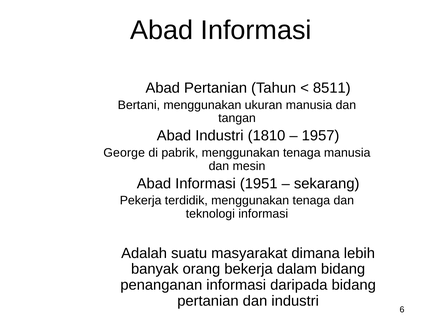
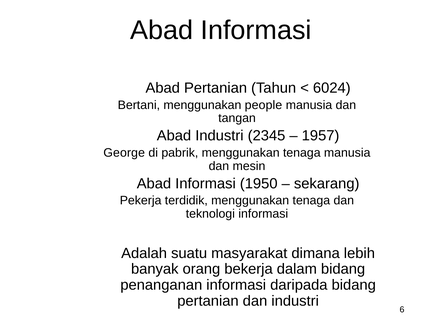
8511: 8511 -> 6024 (332, 88)
ukuran: ukuran -> people (263, 105)
1810: 1810 -> 2345 (267, 136)
1951: 1951 -> 1950 (259, 184)
